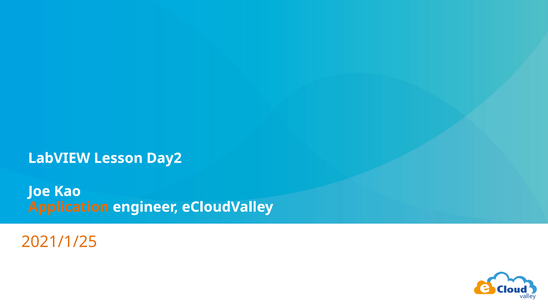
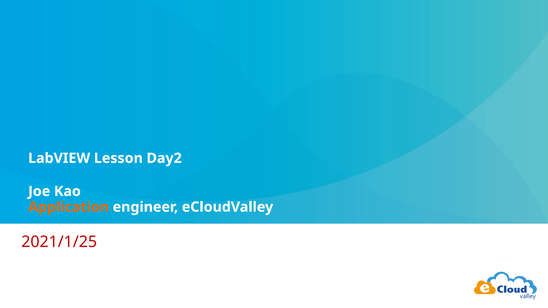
2021/1/25 colour: orange -> red (59, 242)
